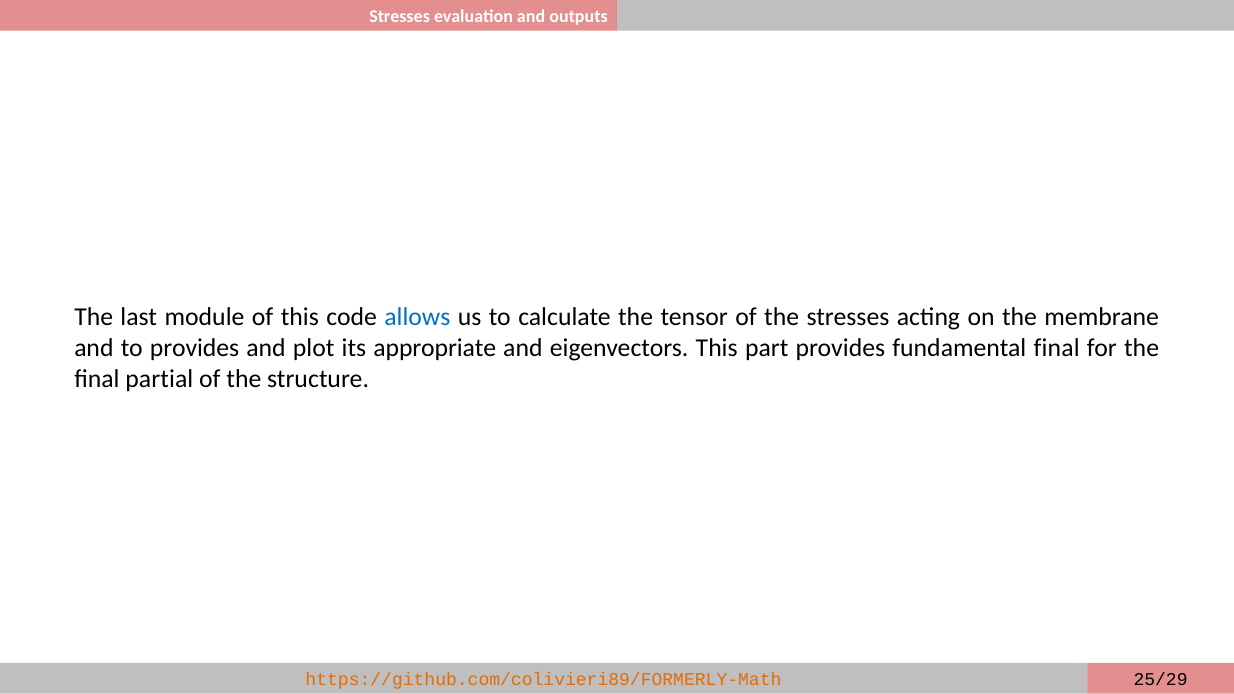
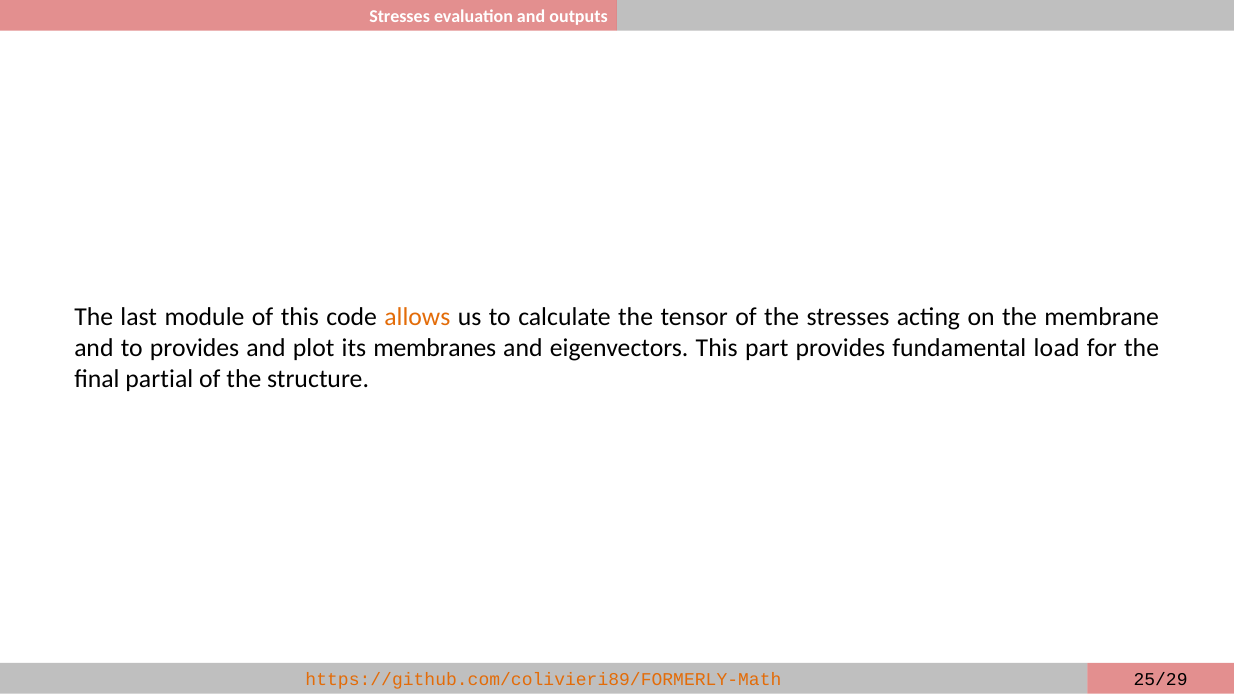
allows colour: blue -> orange (417, 317)
appropriate: appropriate -> membranes (435, 348)
fundamental final: final -> load (1057, 348)
